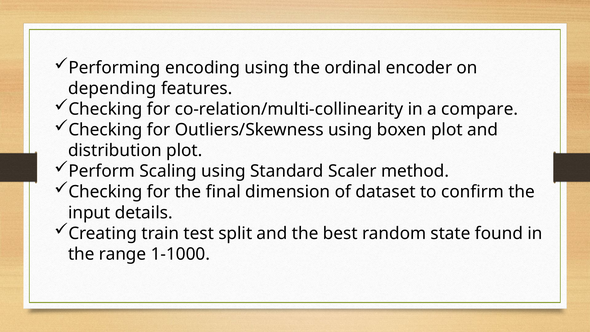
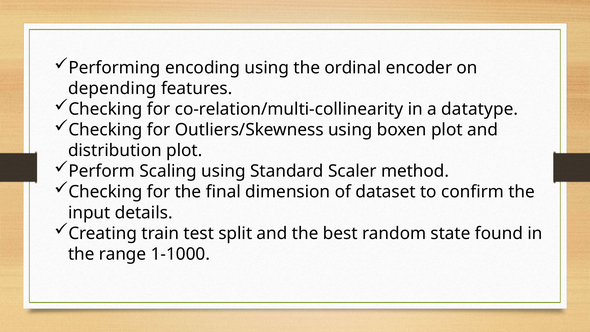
compare: compare -> datatype (480, 109)
